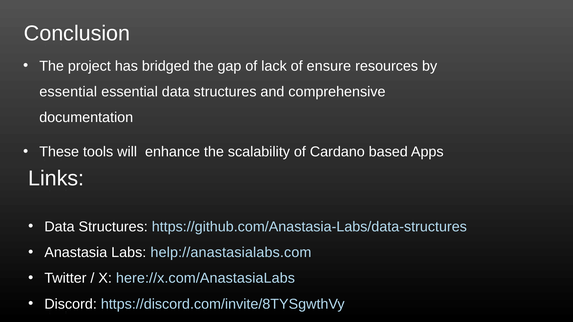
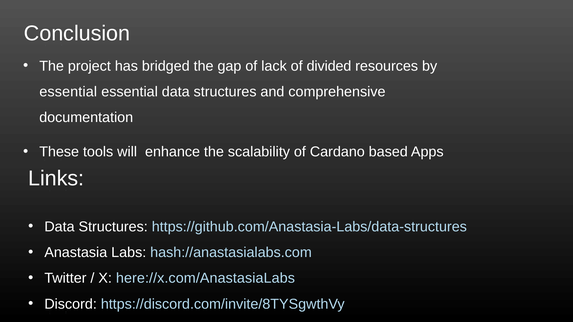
ensure: ensure -> divided (329, 66)
help://anastasialabs.com: help://anastasialabs.com -> hash://anastasialabs.com (231, 253)
